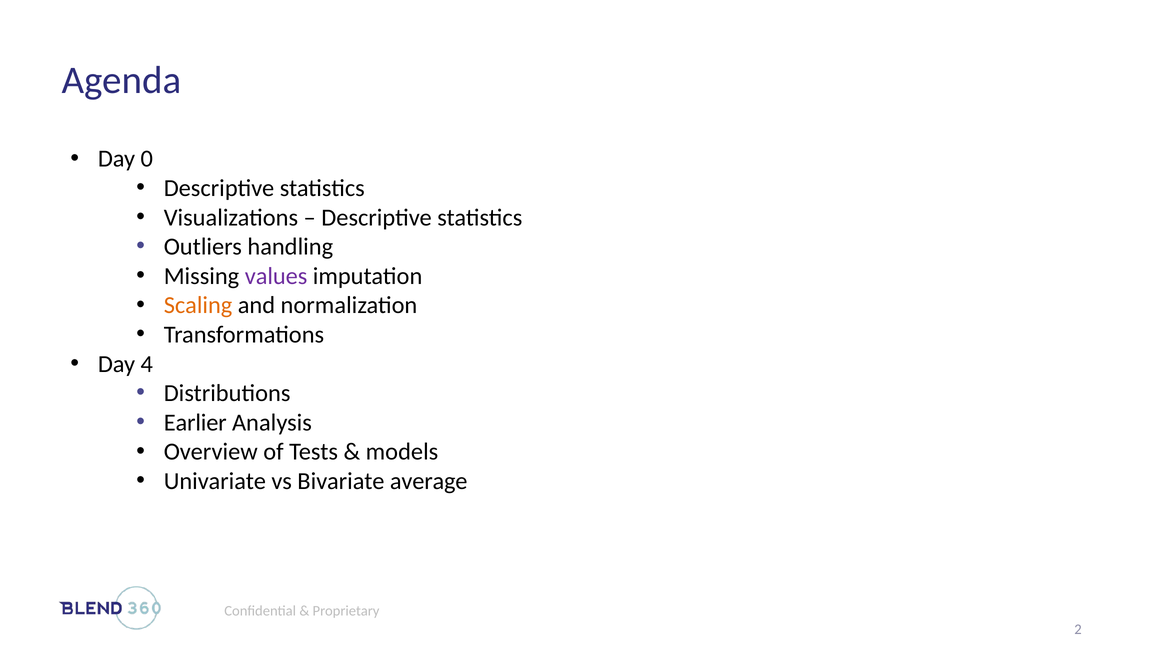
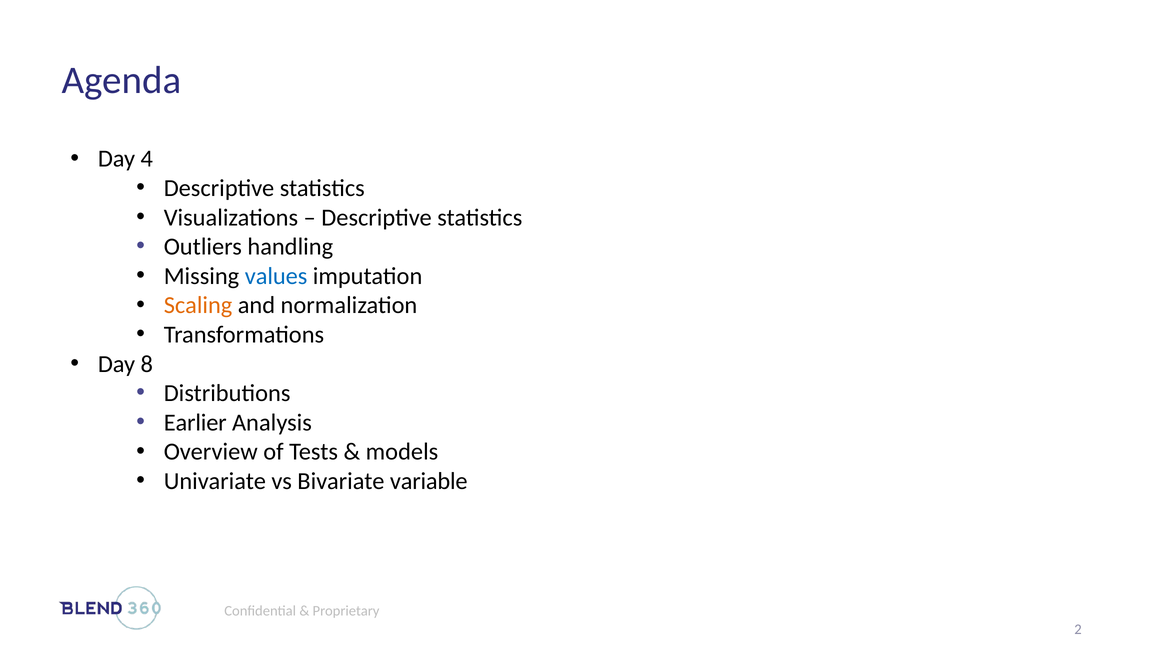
0: 0 -> 4 (147, 159)
values colour: purple -> blue (276, 276)
4: 4 -> 8 (147, 364)
average: average -> variable (429, 481)
